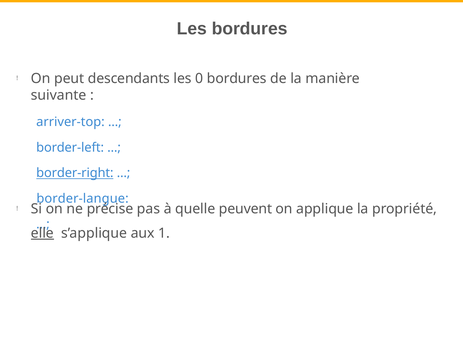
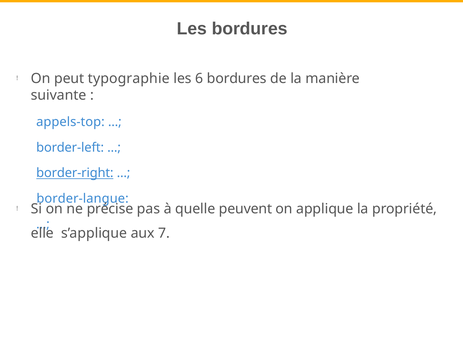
descendants: descendants -> typographie (129, 78)
0: 0 -> 6 (199, 78)
arriver-top: arriver-top -> appels-top (70, 122)
elle underline: present -> none (42, 233)
1: 1 -> 7 (164, 233)
